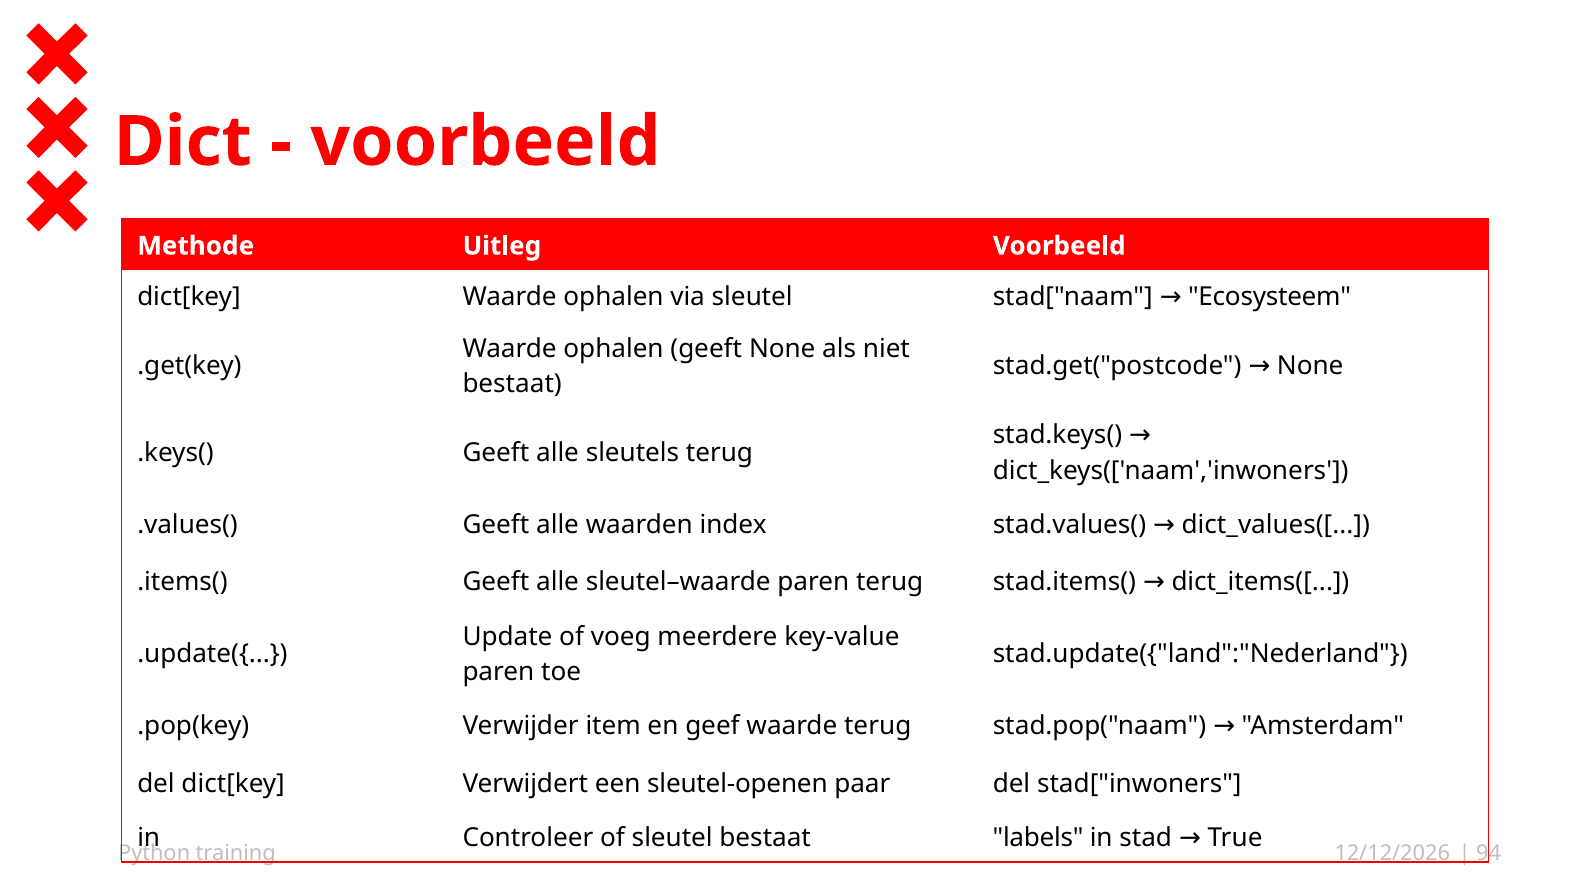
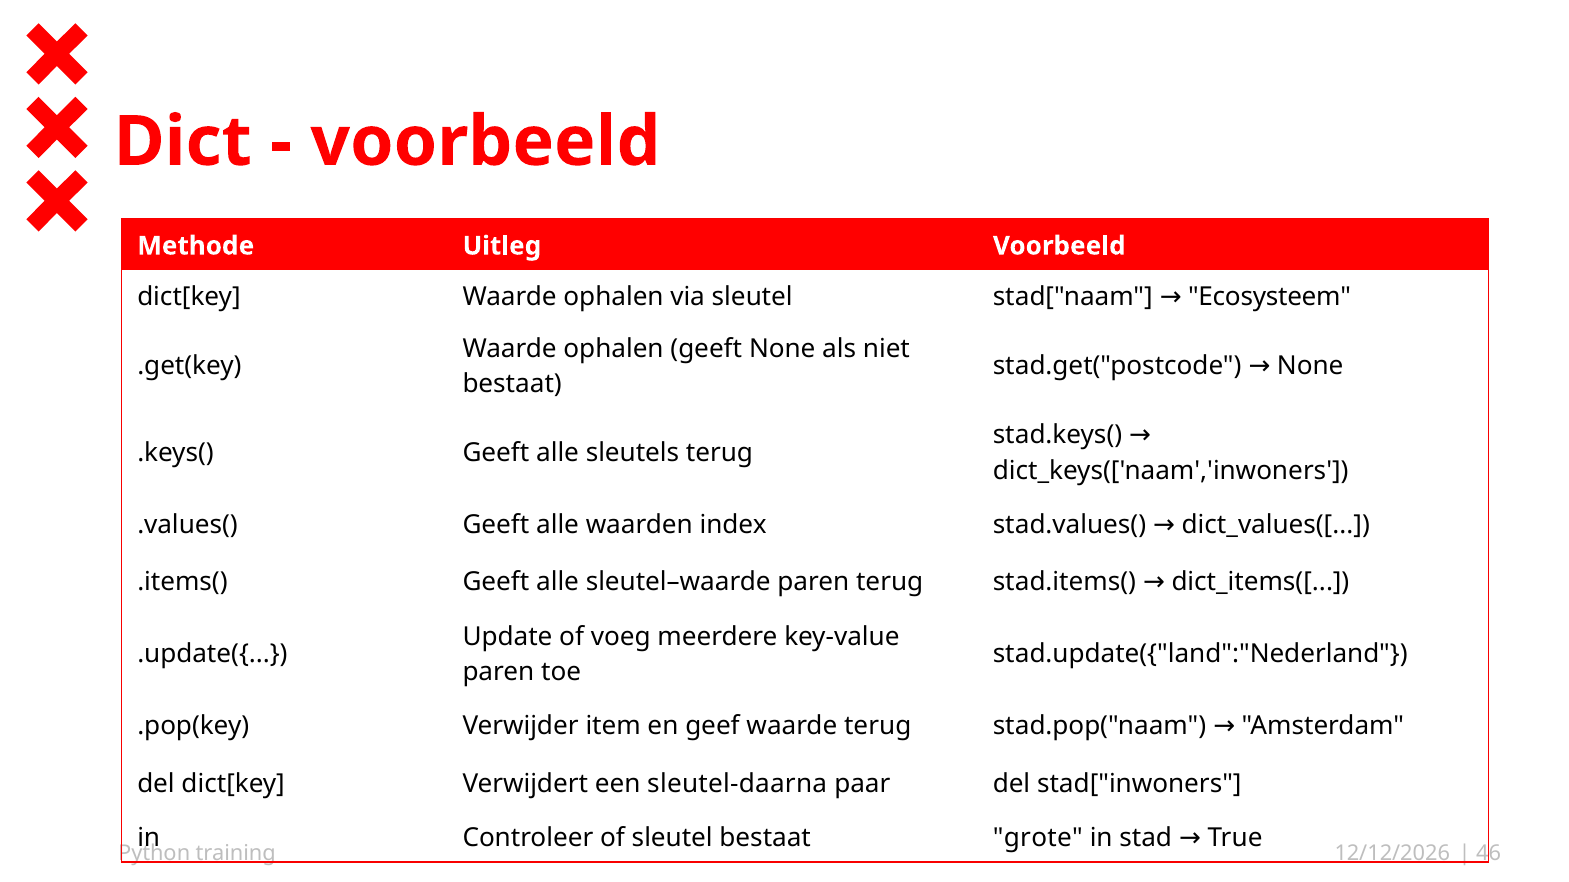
sleutel-openen: sleutel-openen -> sleutel-daarna (737, 784)
labels: labels -> grote (1038, 838)
94: 94 -> 46 (1489, 854)
